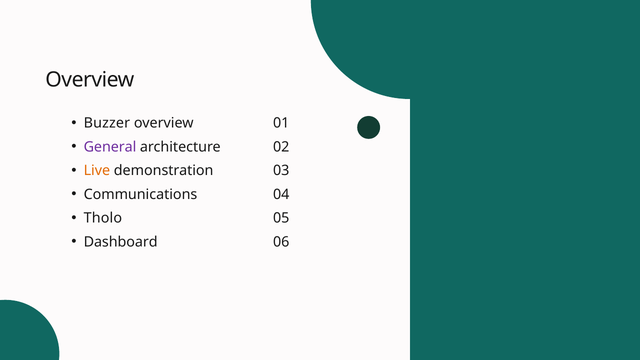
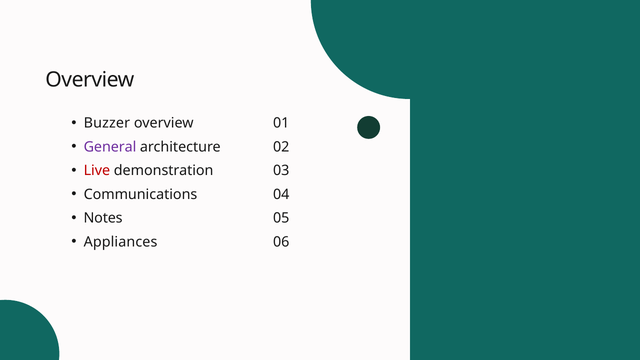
Live colour: orange -> red (97, 171)
Tholo: Tholo -> Notes (103, 218)
Dashboard: Dashboard -> Appliances (121, 242)
